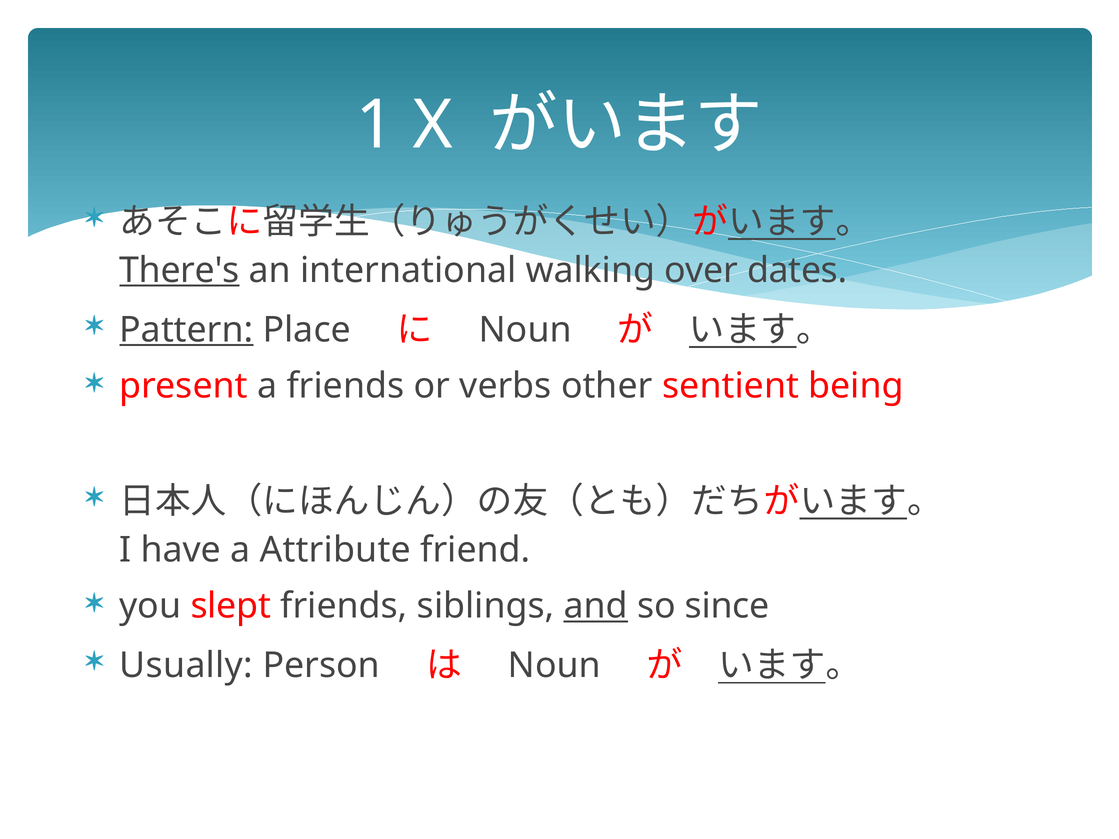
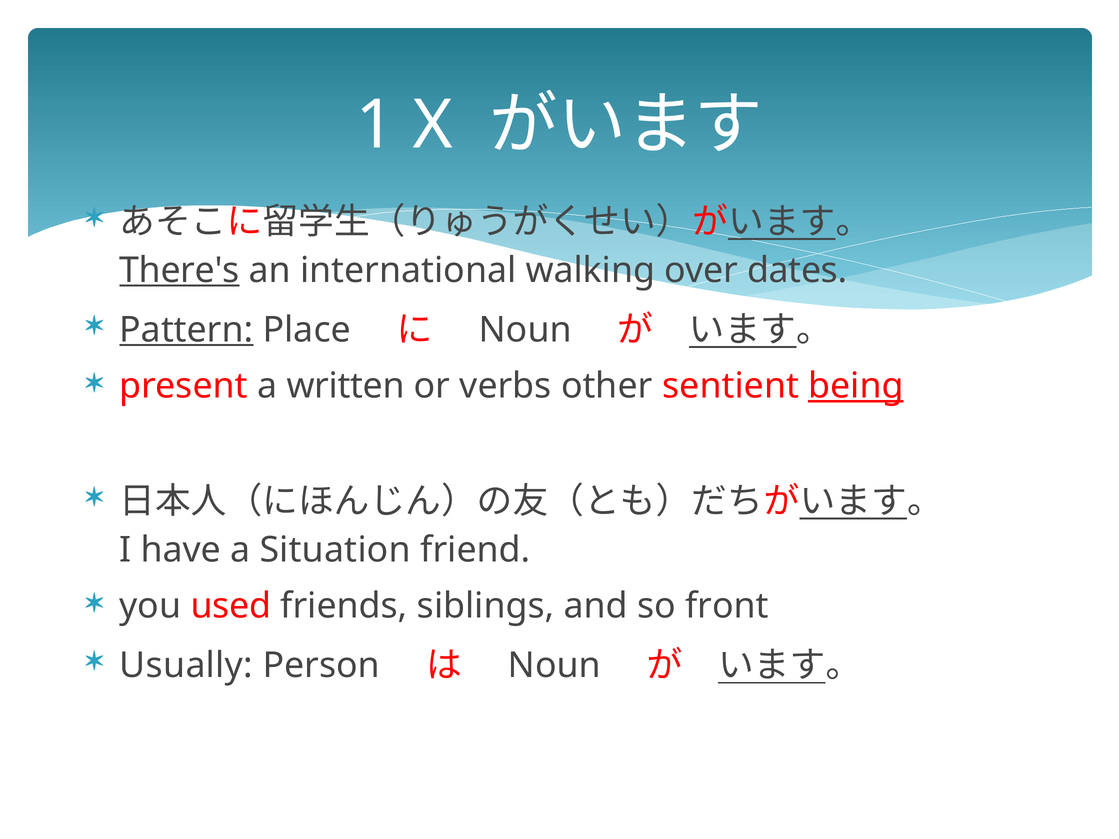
a friends: friends -> written (346, 386)
being underline: none -> present (856, 386)
Attribute: Attribute -> Situation (335, 550)
slept: slept -> used (231, 606)
and underline: present -> none (596, 606)
since: since -> front (727, 606)
